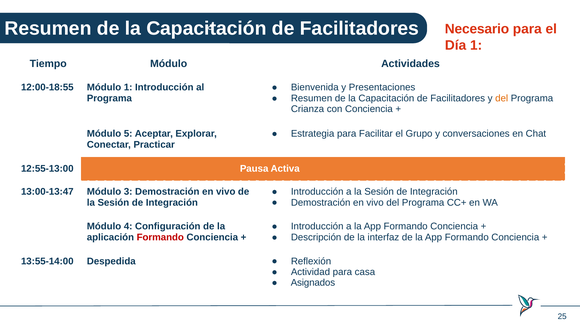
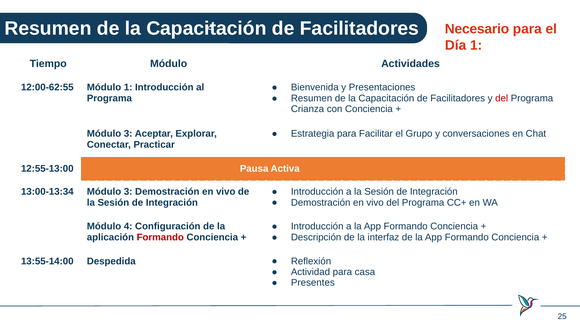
12:00-18:55: 12:00-18:55 -> 12:00-62:55 (47, 87)
del colour: orange -> red (502, 98)
5: 5 -> 3 (128, 134)
13:00-13:47: 13:00-13:47 -> 13:00-13:34 (47, 192)
Asignados: Asignados -> Presentes (313, 283)
